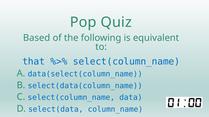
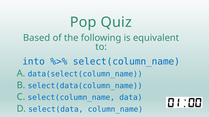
that: that -> into (34, 62)
